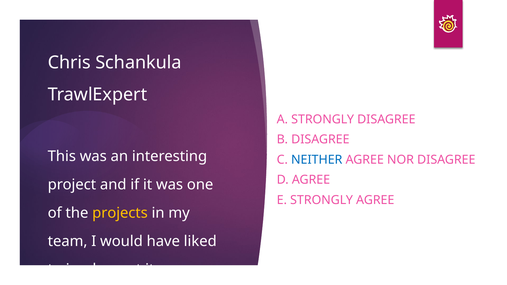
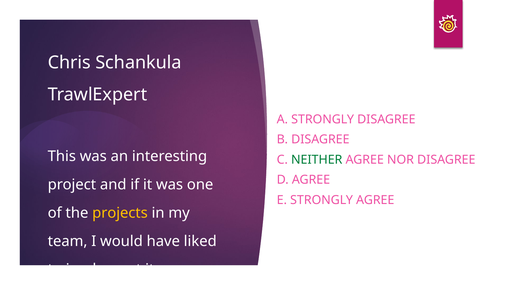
NEITHER colour: blue -> green (317, 160)
